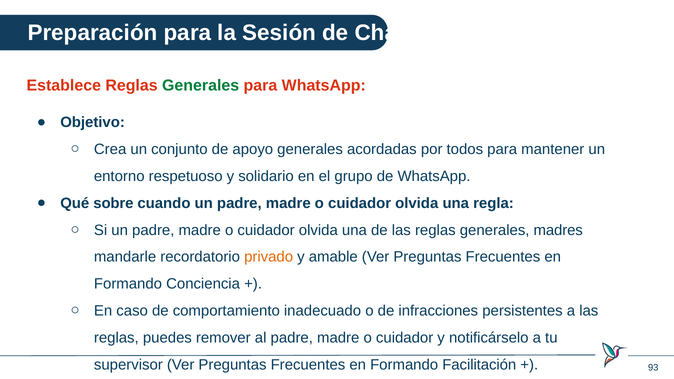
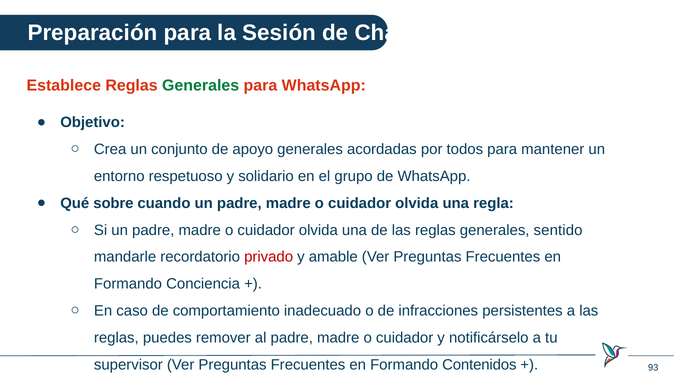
madres: madres -> sentido (558, 230)
privado colour: orange -> red (269, 257)
Facilitación: Facilitación -> Contenidos (479, 365)
